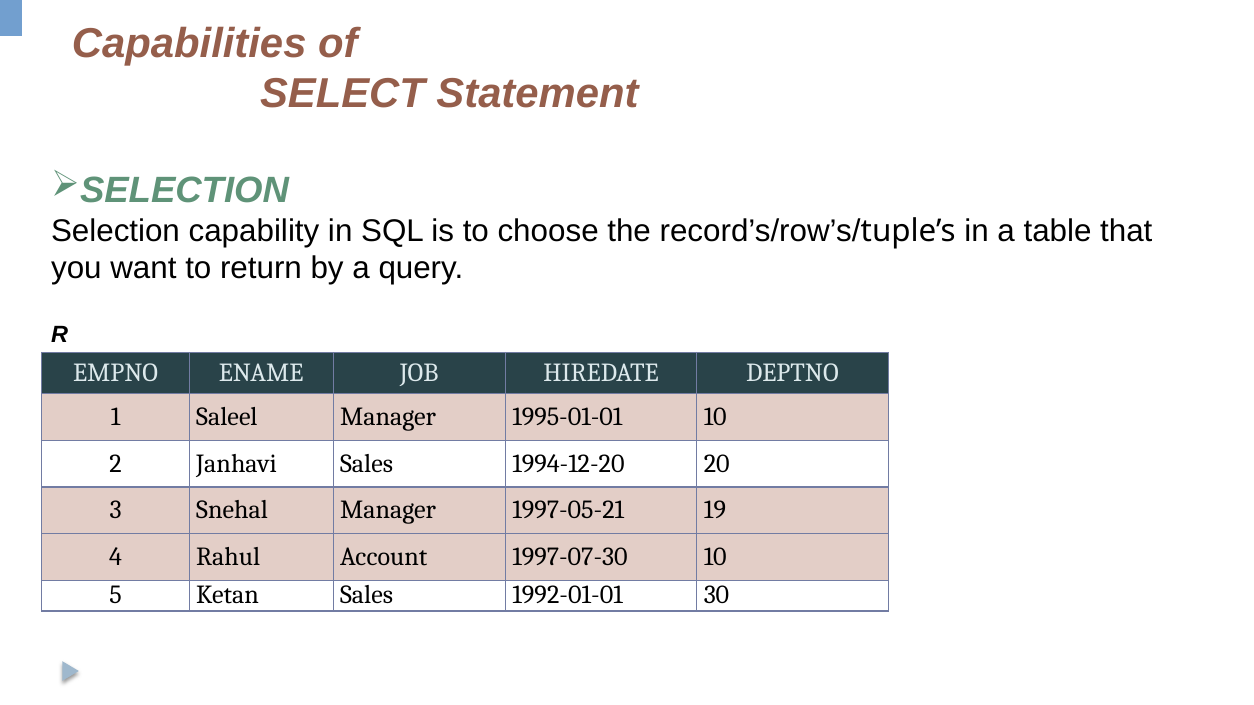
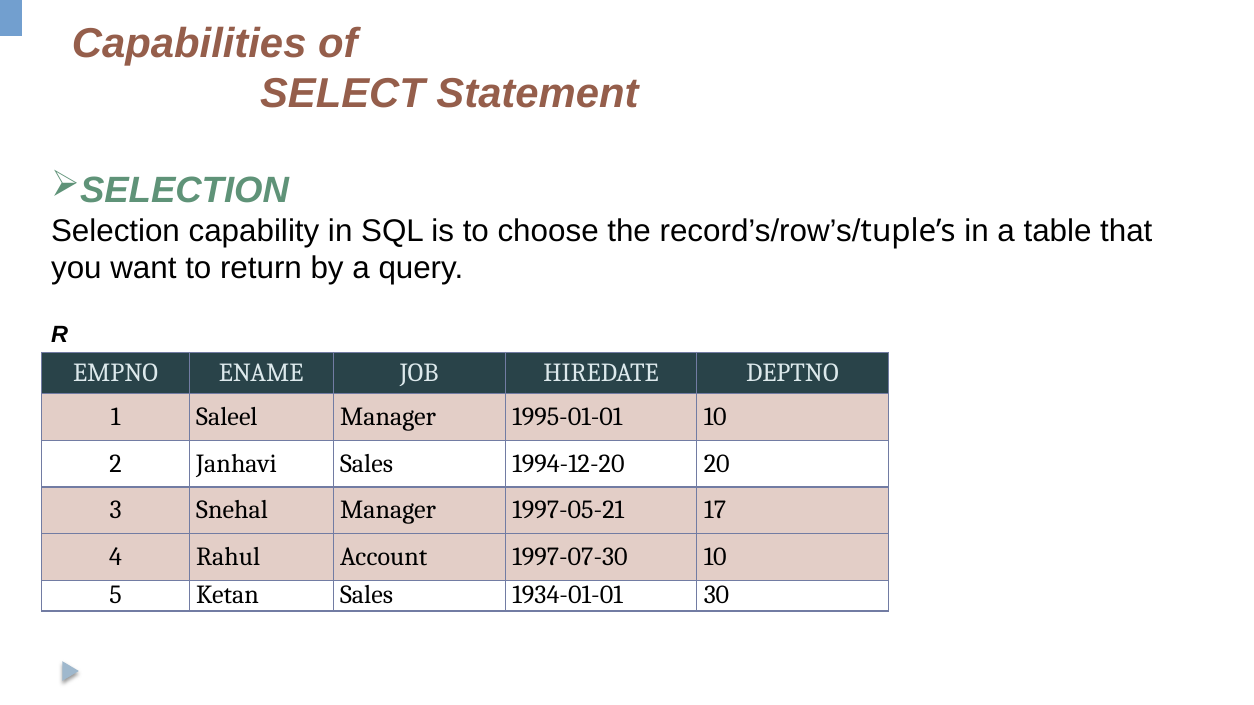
19: 19 -> 17 (715, 510)
1992-01-01: 1992-01-01 -> 1934-01-01 (568, 596)
